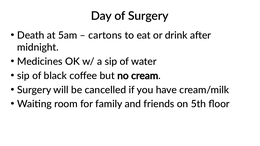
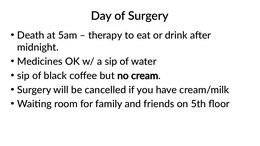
cartons: cartons -> therapy (105, 35)
